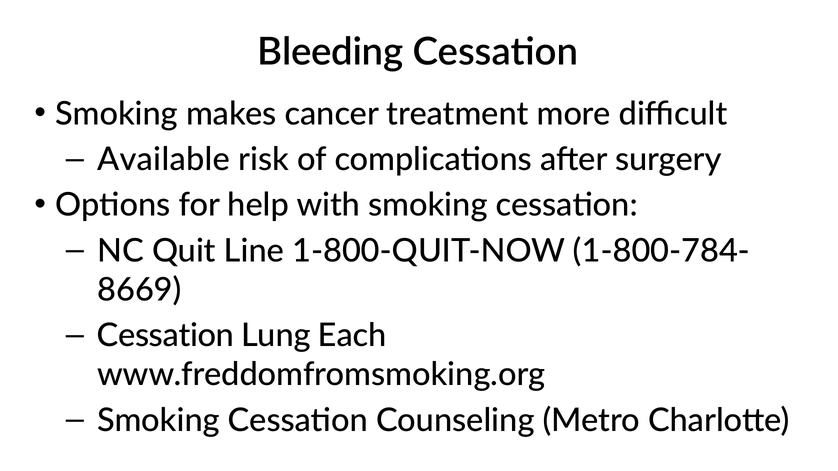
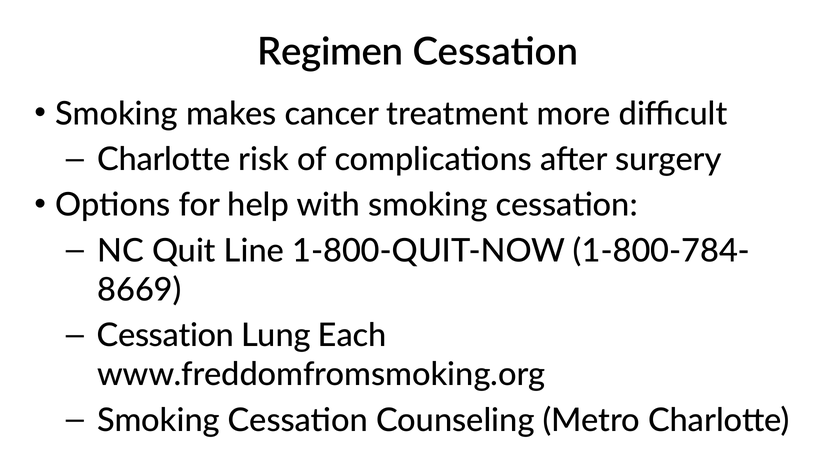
Bleeding: Bleeding -> Regimen (330, 52)
Available: Available -> Charlotte (164, 160)
